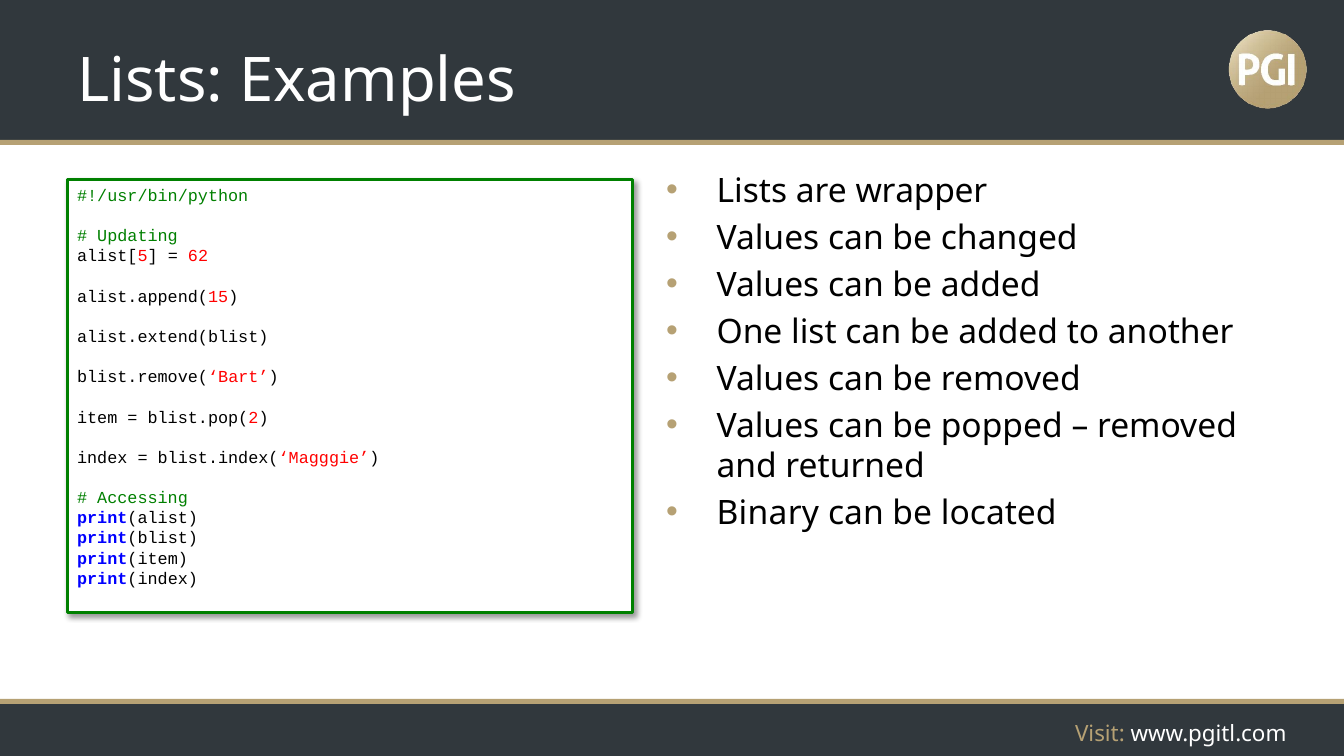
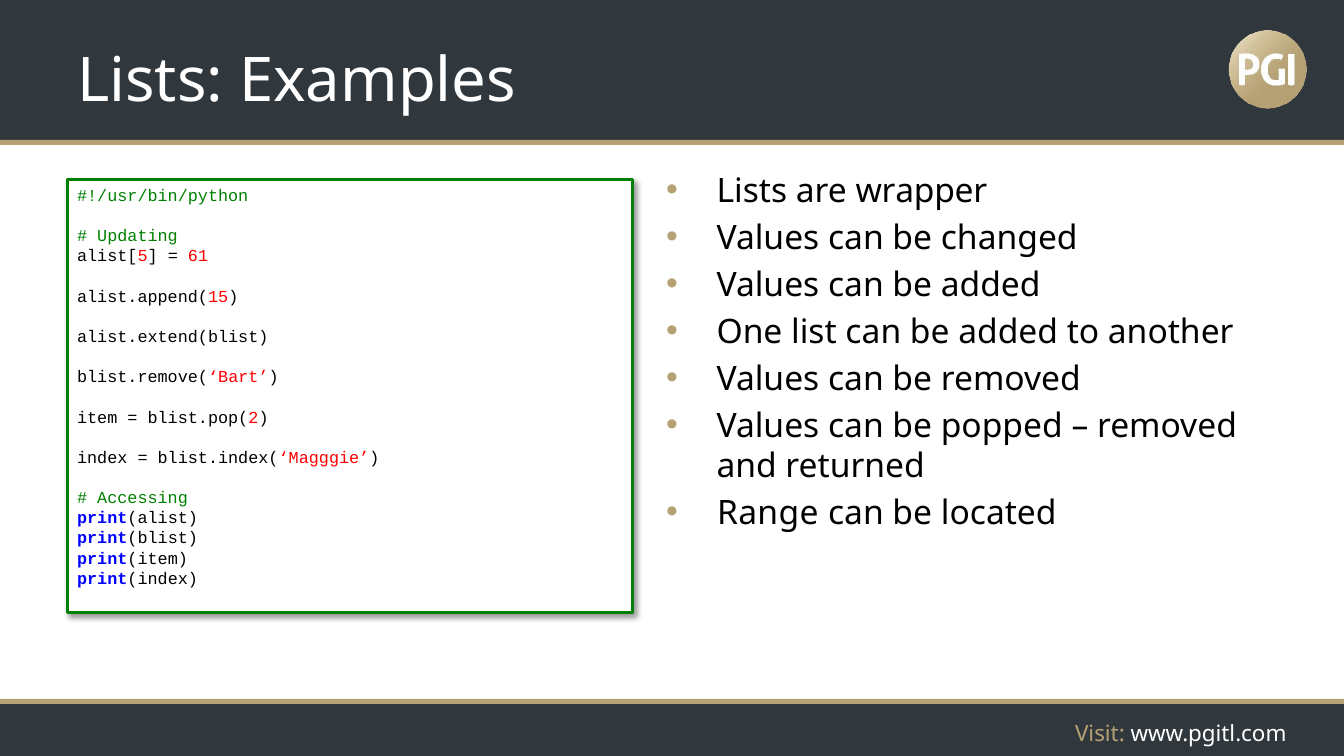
62: 62 -> 61 (198, 256)
Binary: Binary -> Range (768, 514)
